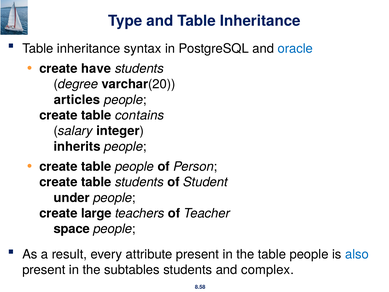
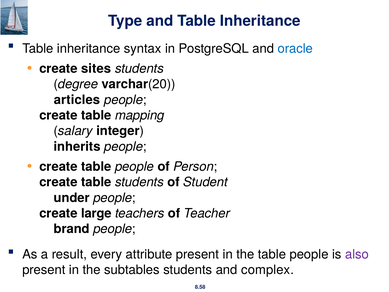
have: have -> sites (96, 69)
contains: contains -> mapping (140, 115)
space: space -> brand (72, 229)
also colour: blue -> purple (357, 254)
